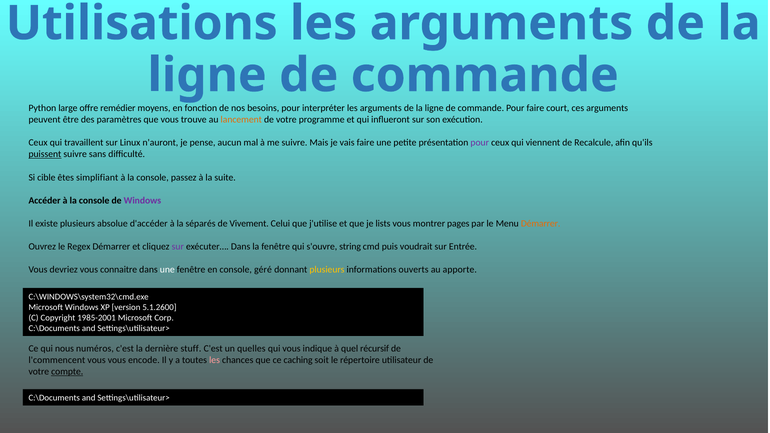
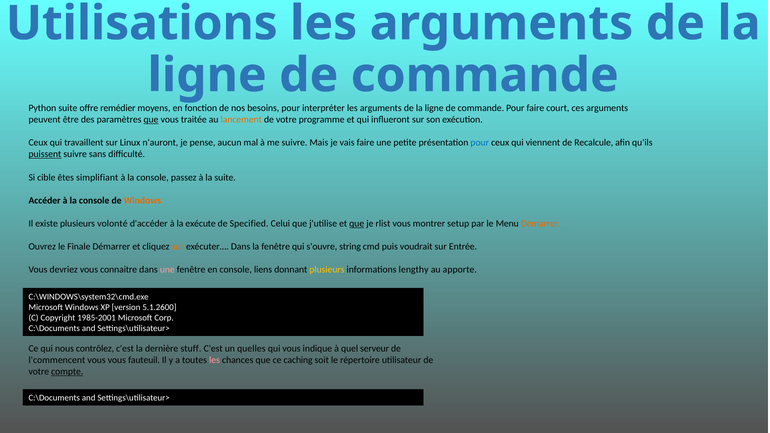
Python large: large -> suite (68, 108)
que underline: none -> present (151, 120)
trouve: trouve -> traitée (194, 120)
pour colour: purple -> blue (480, 143)
Windows colour: purple -> orange (142, 201)
absolue: absolue -> volonté (112, 224)
séparés: séparés -> exécute (201, 224)
Vivement: Vivement -> Specified (249, 224)
que underline: none -> present (357, 224)
lists: lists -> rlist (383, 224)
pages: pages -> setup (458, 224)
Regex: Regex -> Finale (79, 247)
sur colour: purple -> orange (178, 247)
une colour: white -> pink (167, 270)
géré: géré -> liens (263, 270)
ouverts: ouverts -> lengthy (414, 270)
numéros: numéros -> contrôlez (95, 349)
récursif: récursif -> serveur (375, 349)
encode: encode -> fauteuil (144, 360)
